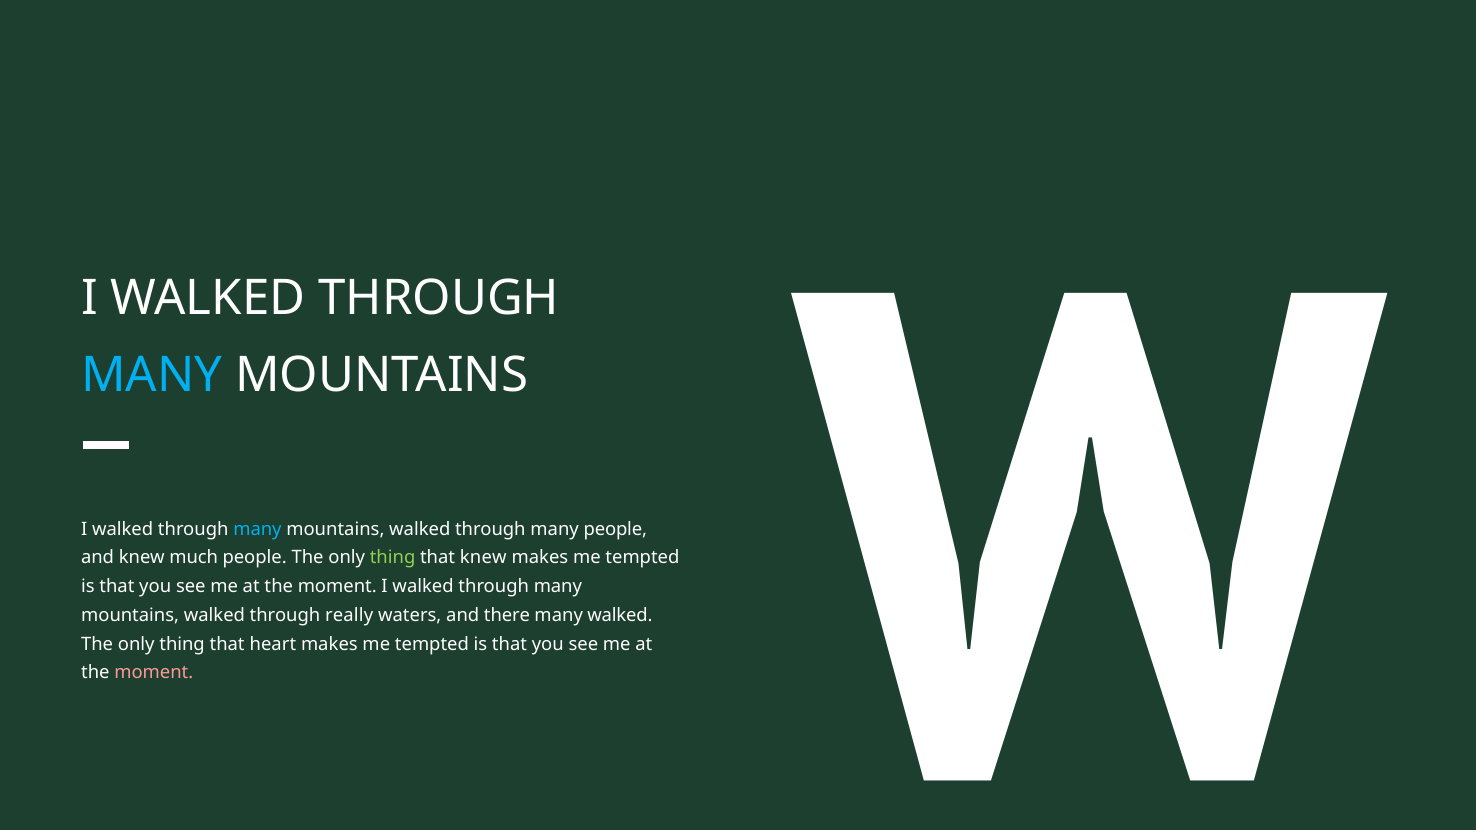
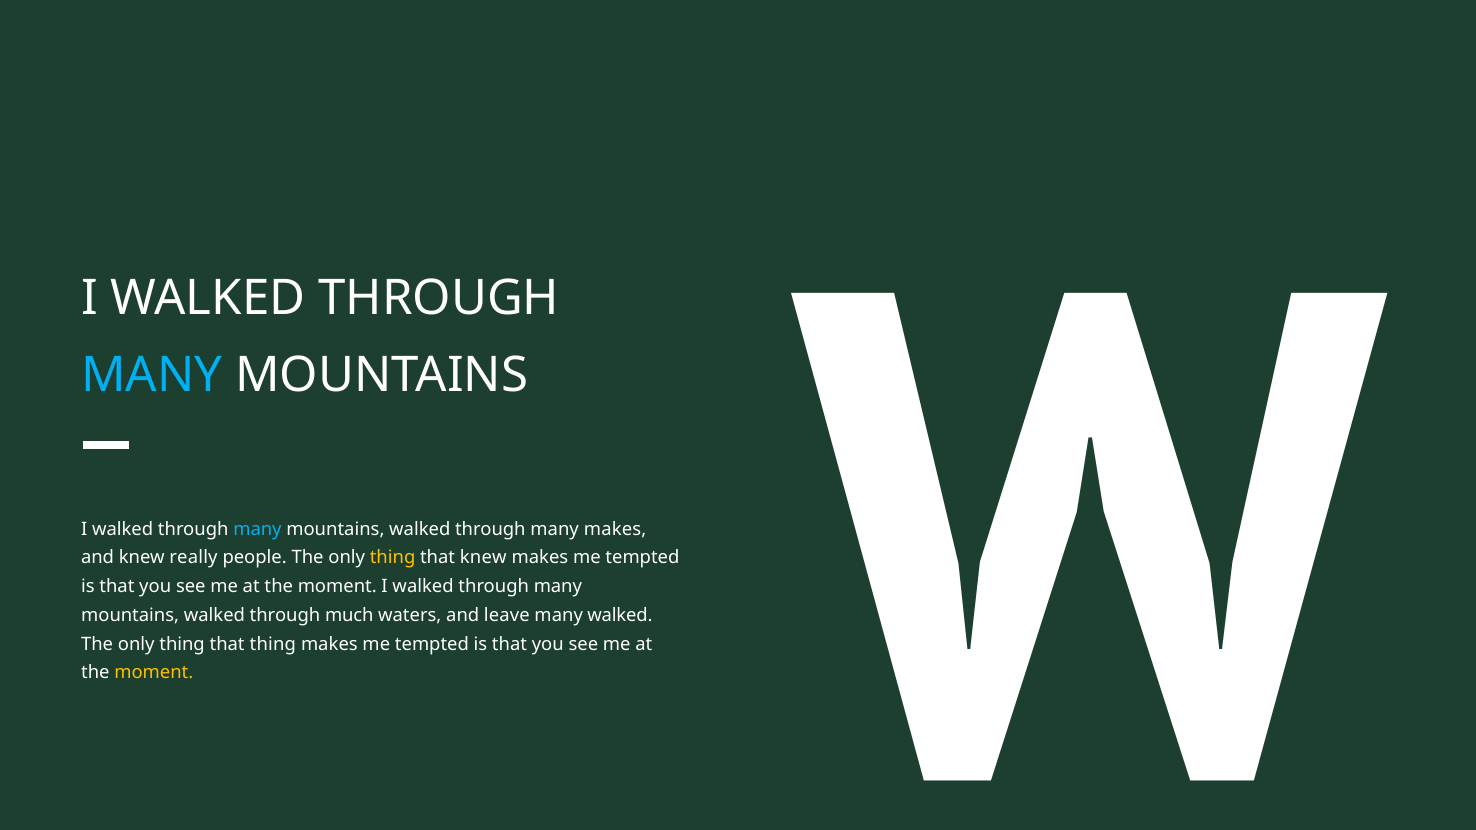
many people: people -> makes (615, 529)
much: much -> really (194, 558)
thing colour: light green -> yellow (393, 558)
really: really -> much (349, 616)
there: there -> leave (507, 616)
that heart: heart -> thing (273, 644)
moment colour: pink -> yellow (154, 673)
